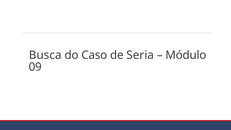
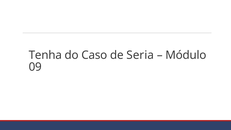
Busca: Busca -> Tenha (45, 55)
